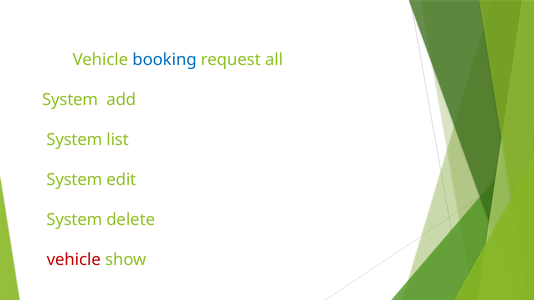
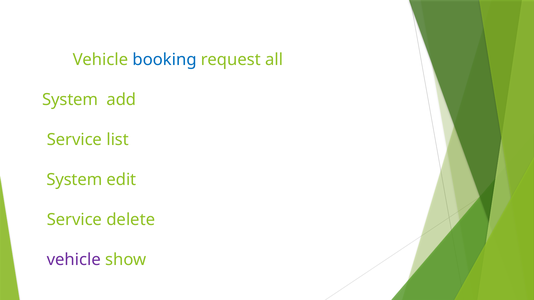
System: System -> Service (74, 140)
System: System -> Service (74, 220)
vehicle colour: red -> purple (74, 260)
